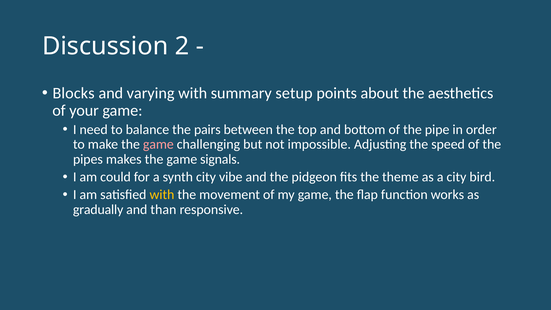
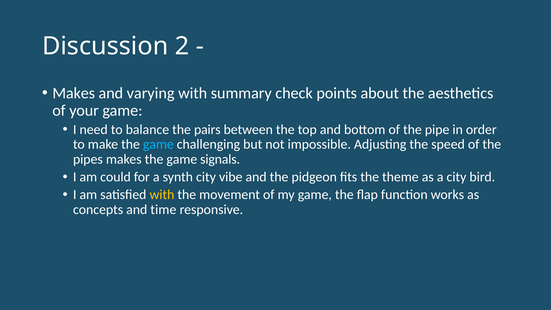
Blocks: Blocks -> Makes (74, 93)
setup: setup -> check (294, 93)
game colour: pink -> light blue (158, 144)
gradually: gradually -> concepts (98, 210)
than: than -> time (163, 210)
